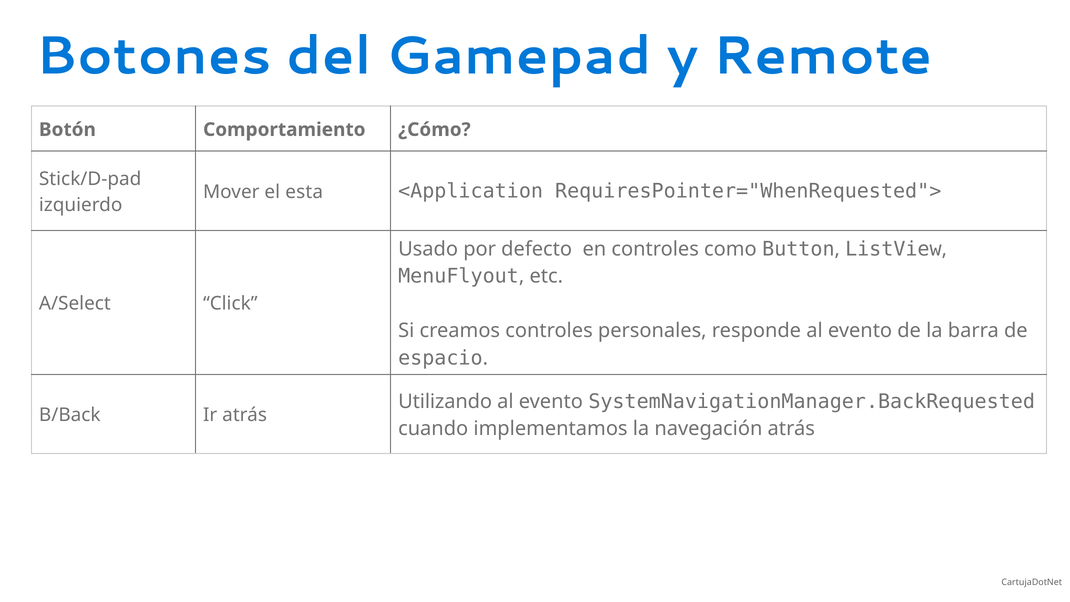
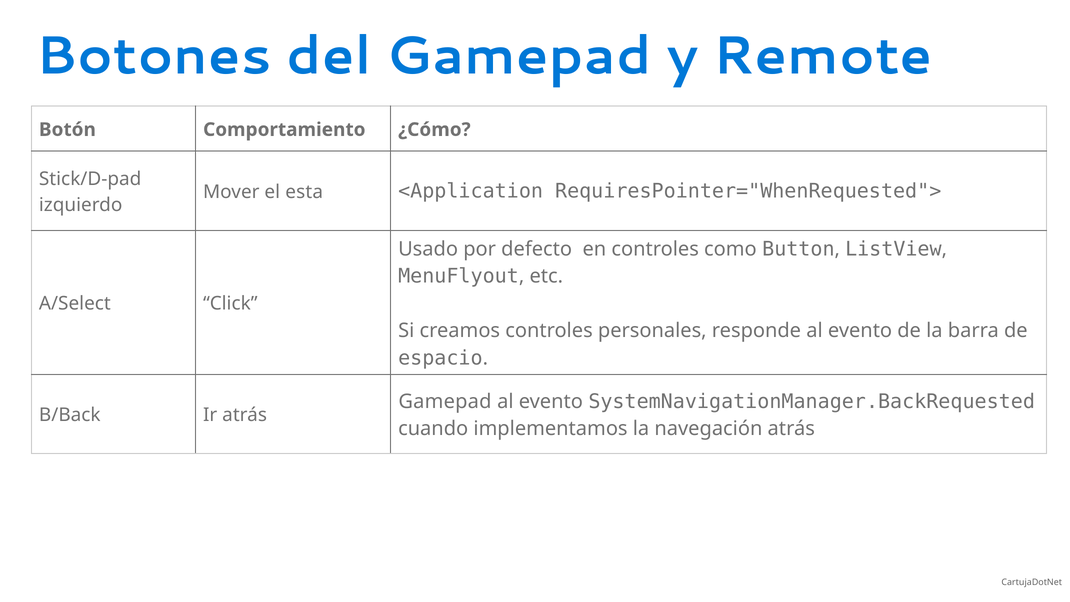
Utilizando: Utilizando -> Gamepad (445, 401)
